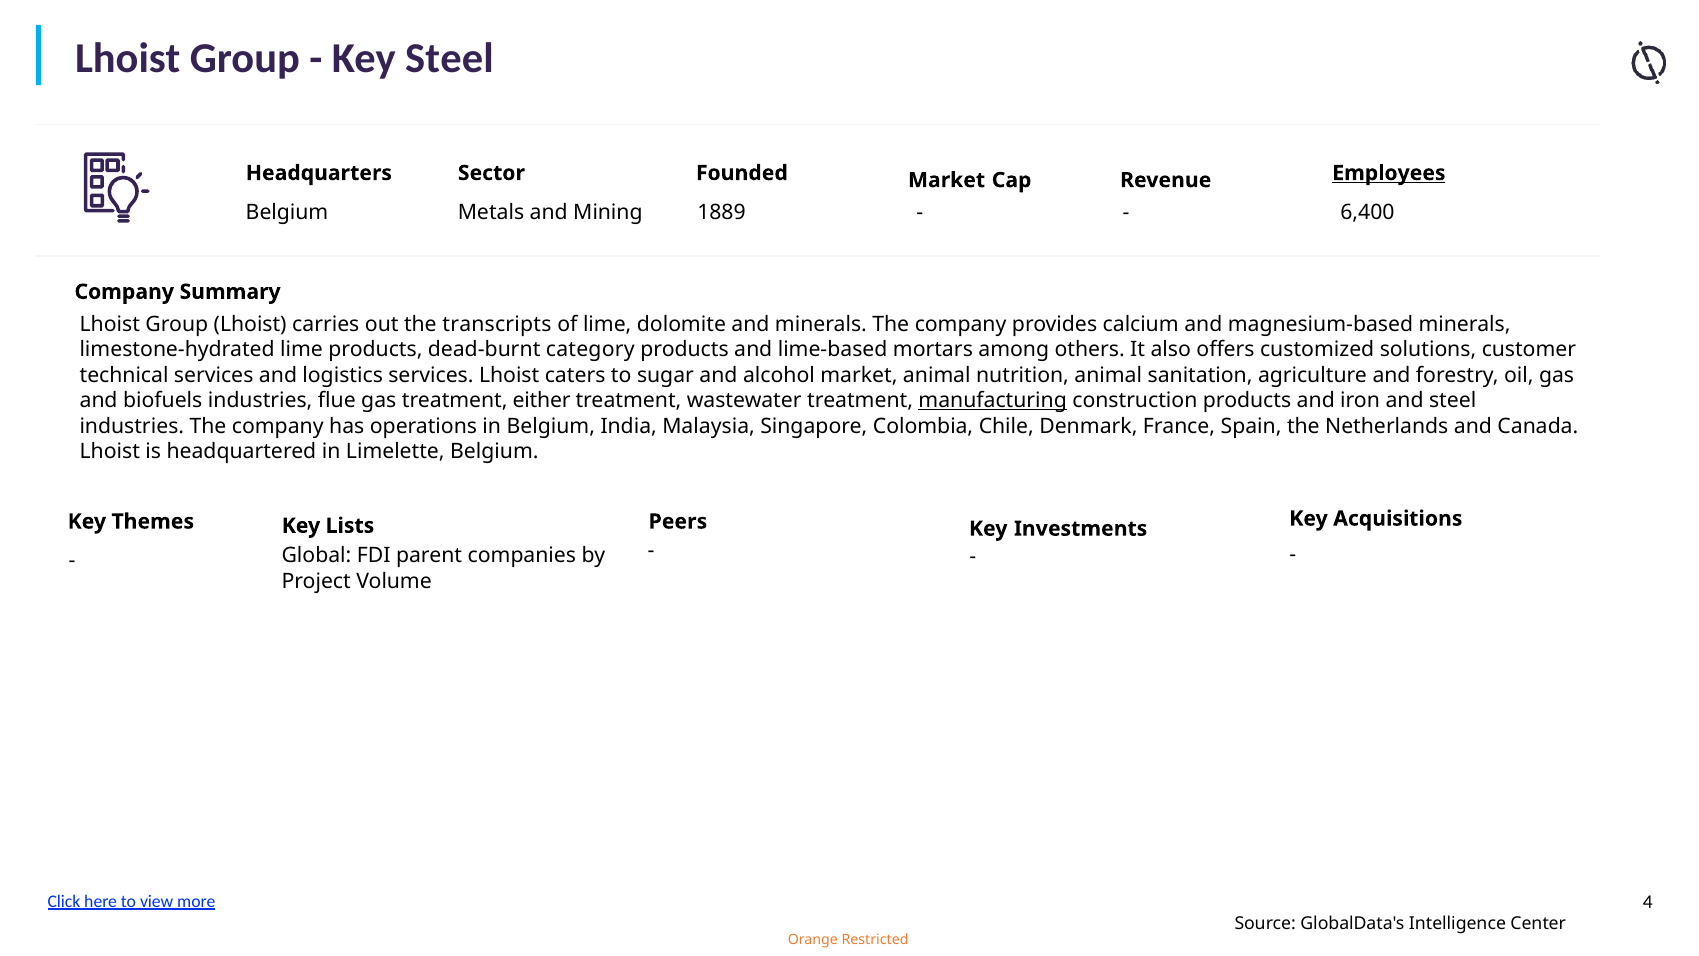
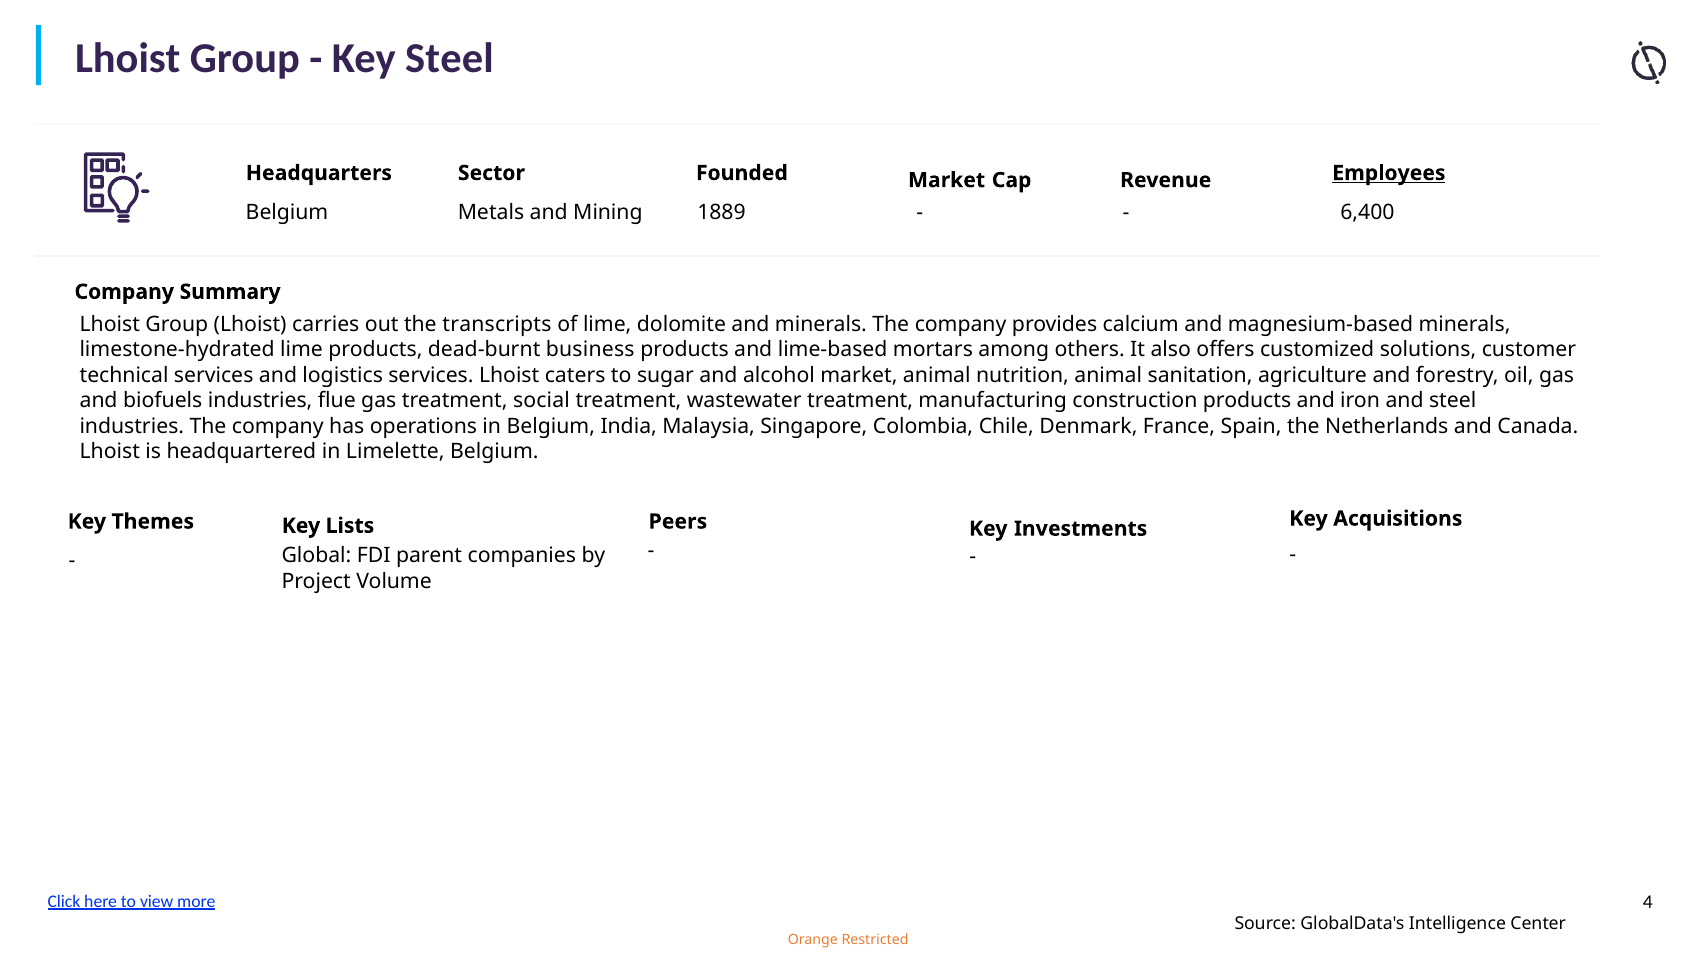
category: category -> business (590, 349)
either: either -> social (541, 400)
manufacturing underline: present -> none (993, 400)
